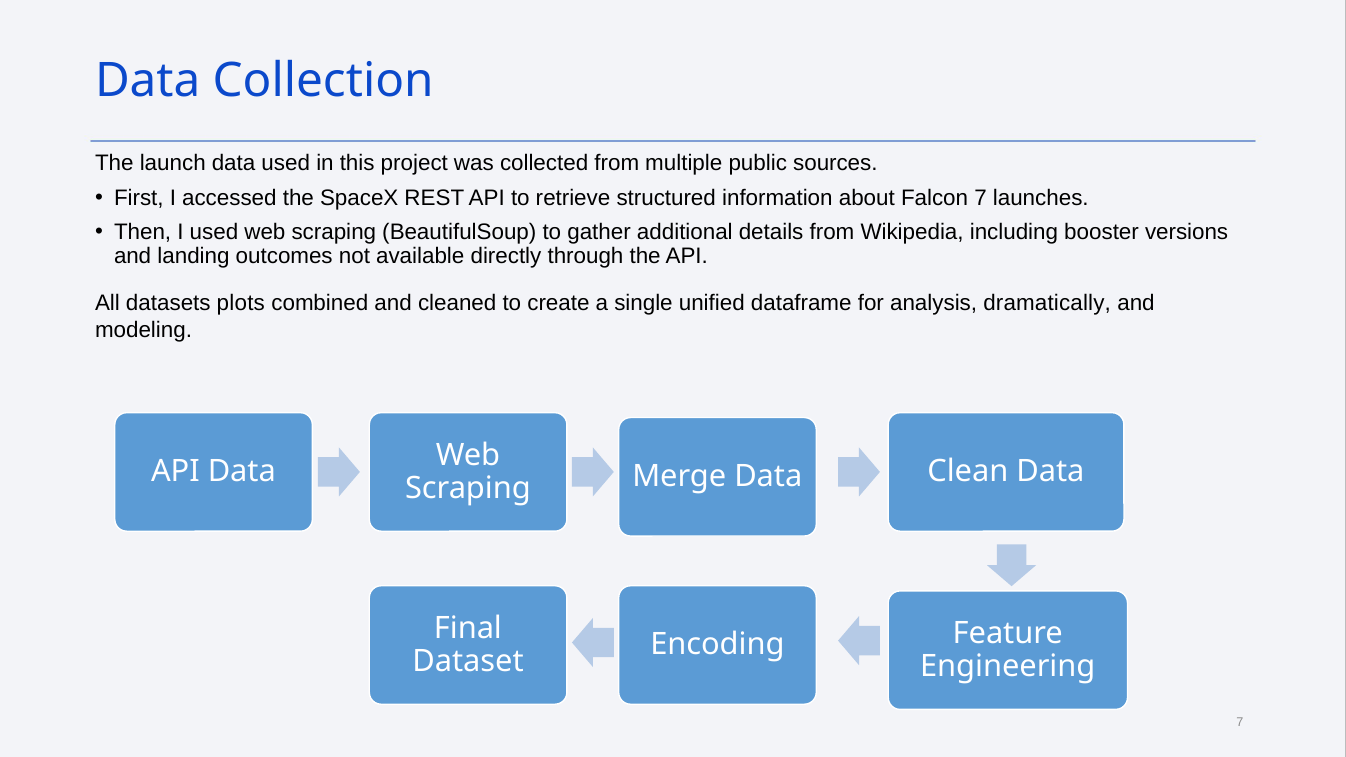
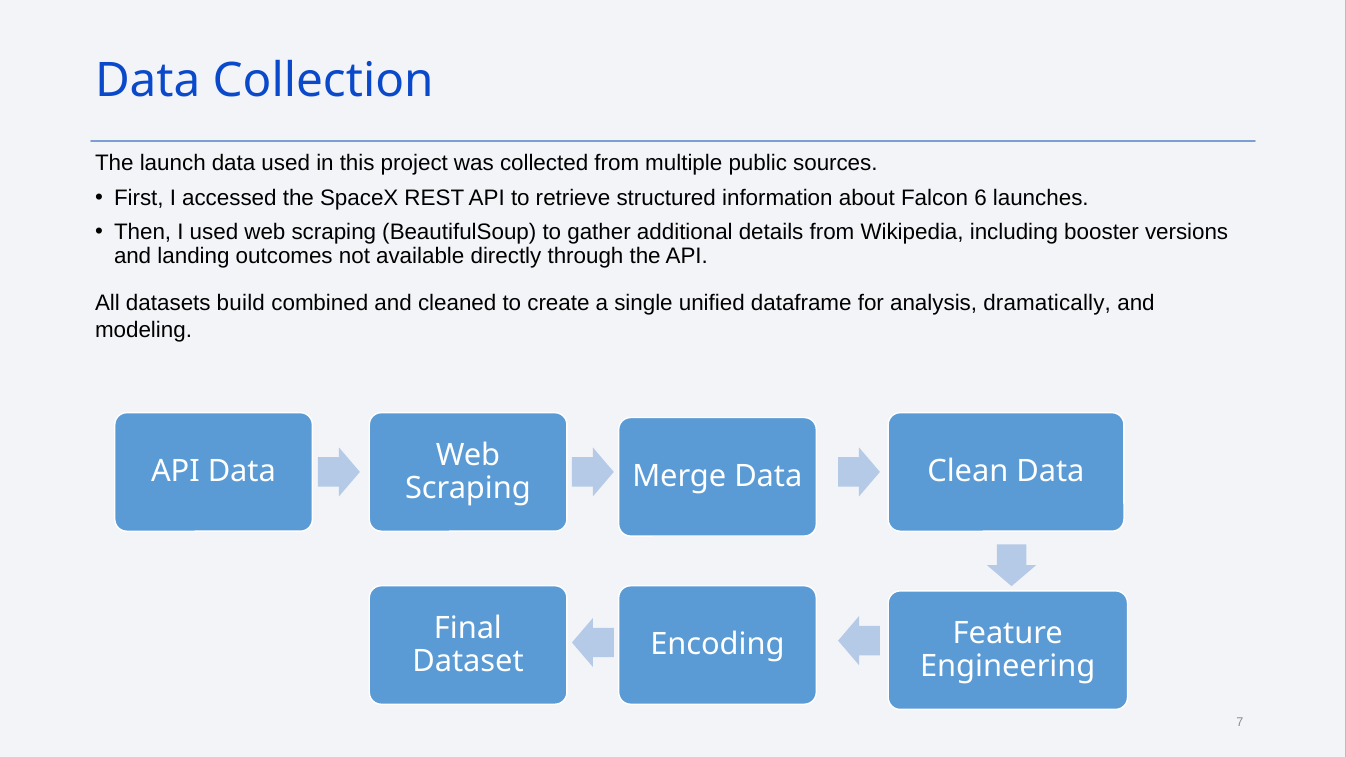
Falcon 7: 7 -> 6 (981, 198)
plots: plots -> build (241, 304)
